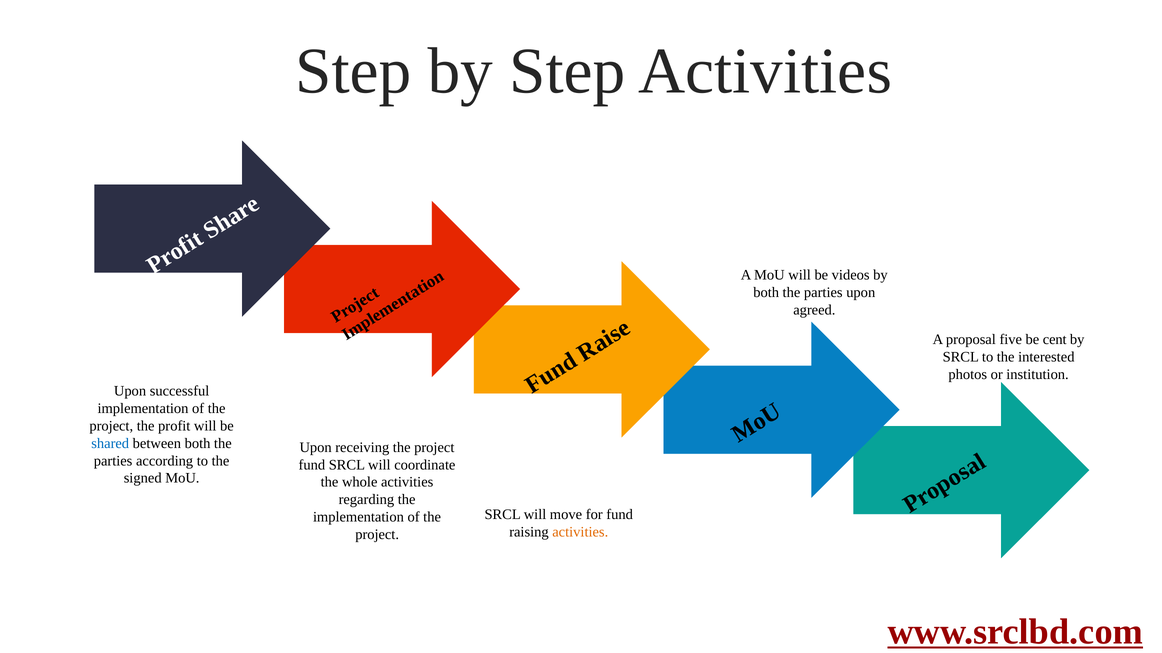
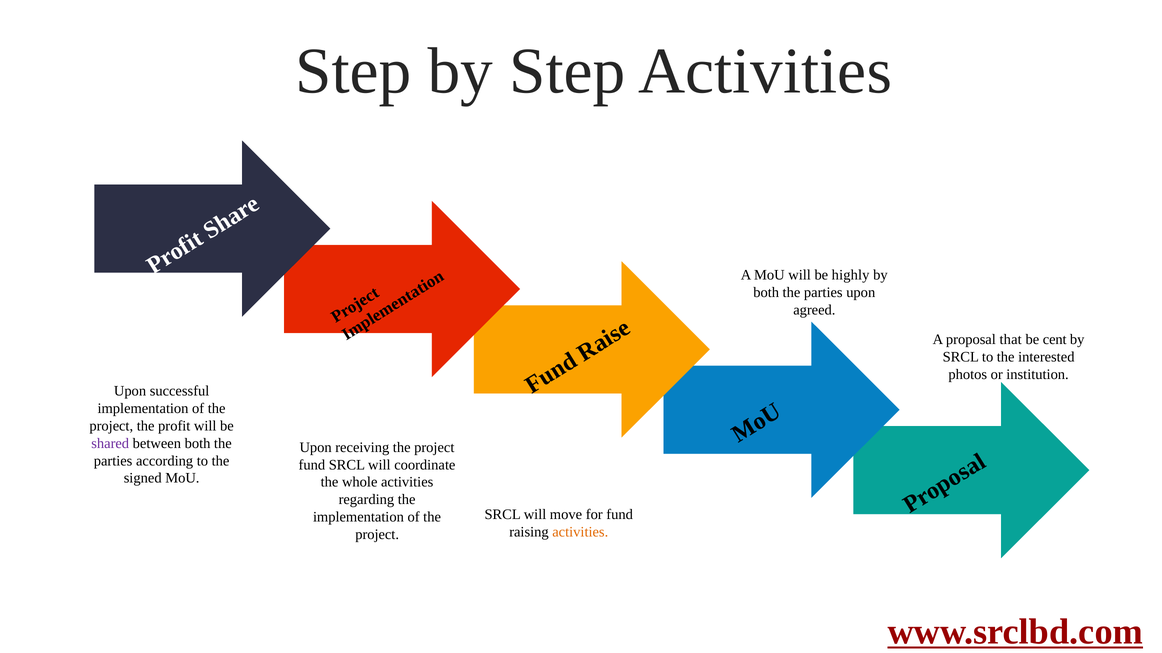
videos: videos -> highly (851, 275)
five: five -> that (1011, 340)
shared colour: blue -> purple (110, 444)
